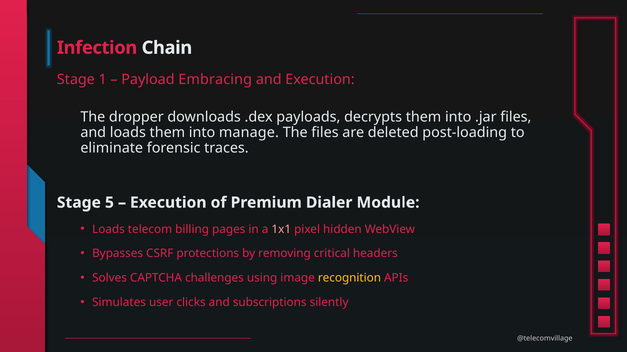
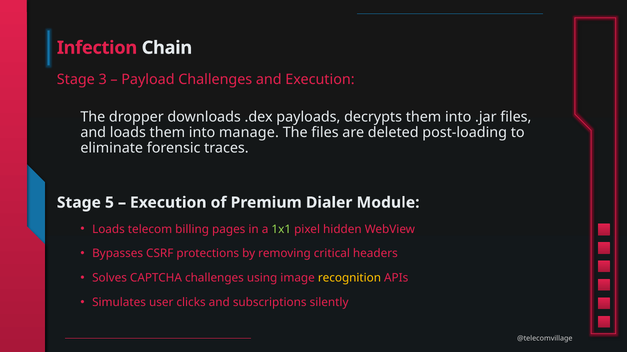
1: 1 -> 3 (103, 80)
Payload Embracing: Embracing -> Challenges (215, 80)
1x1 colour: pink -> light green (281, 230)
